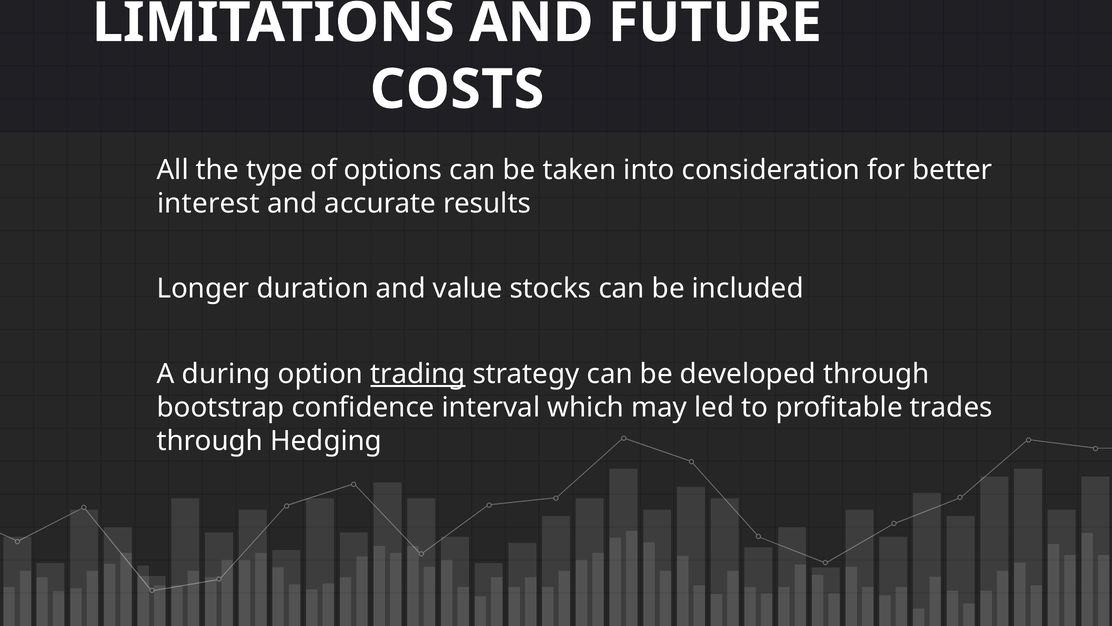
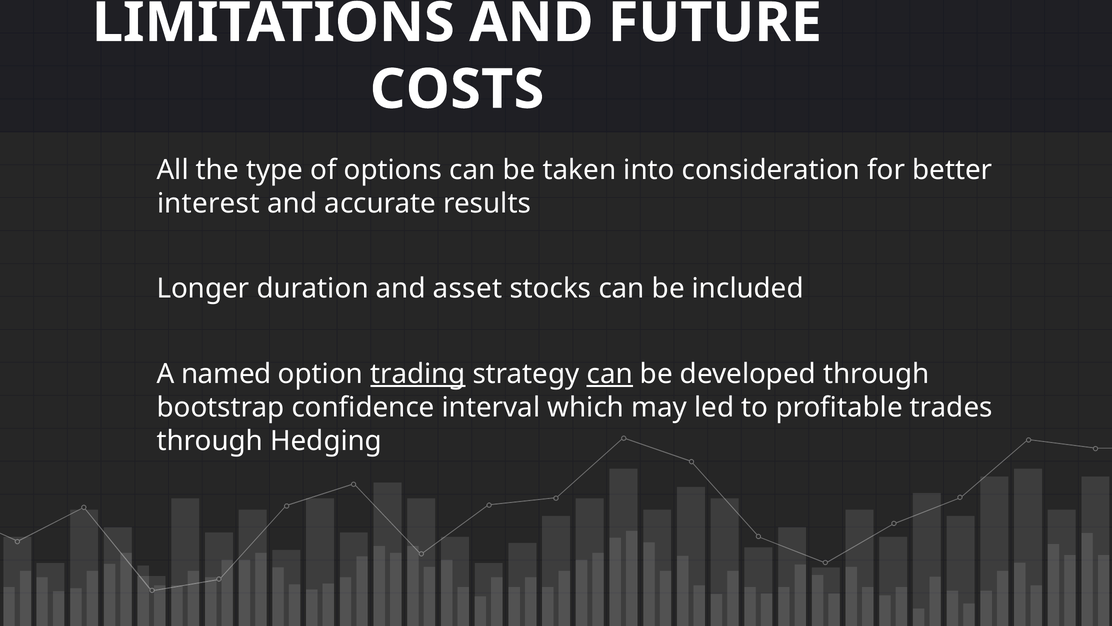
value: value -> asset (468, 289)
during: during -> named (226, 374)
can underline: none -> present (610, 374)
